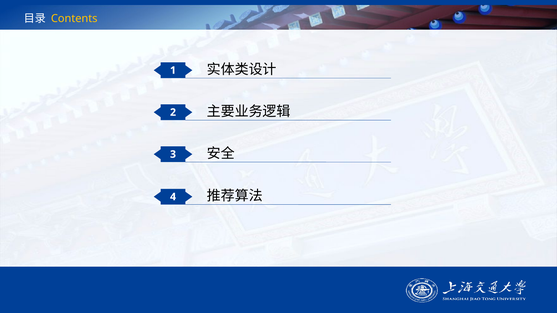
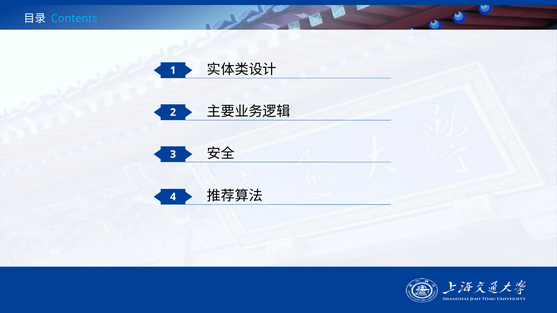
Contents colour: yellow -> light blue (74, 19)
